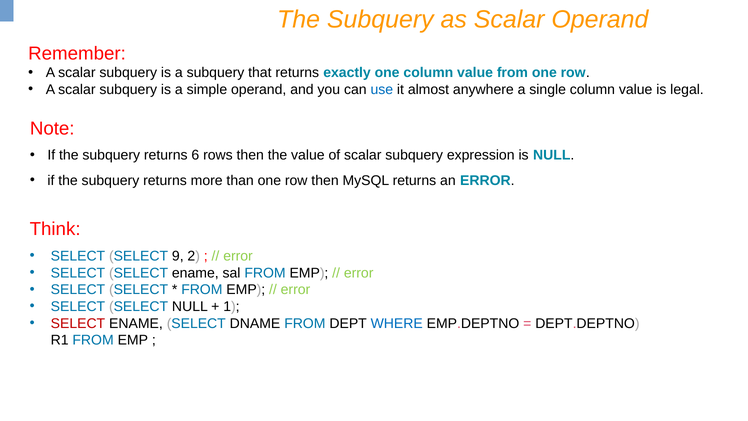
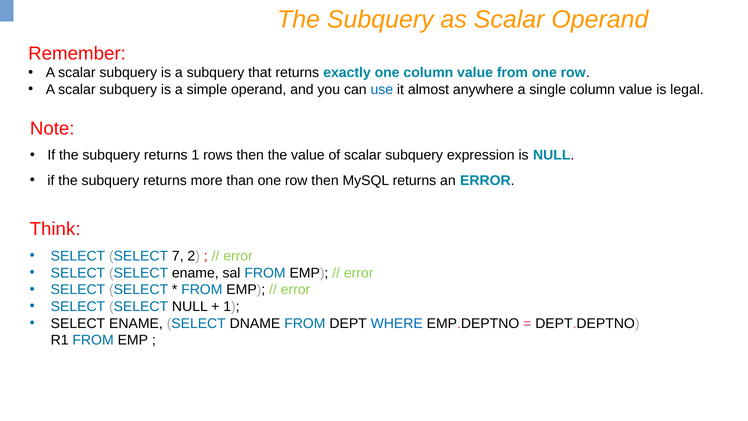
returns 6: 6 -> 1 (195, 155)
9: 9 -> 7 (178, 256)
SELECT colour: red -> black (78, 323)
